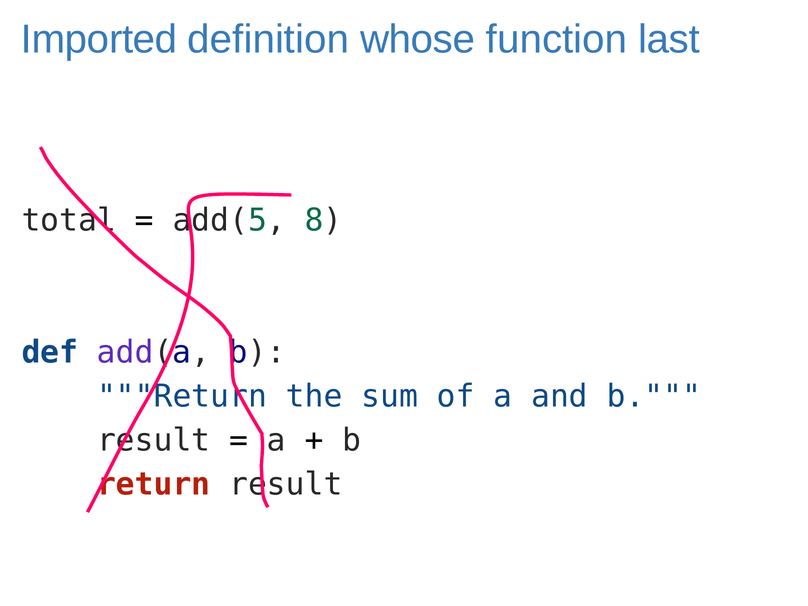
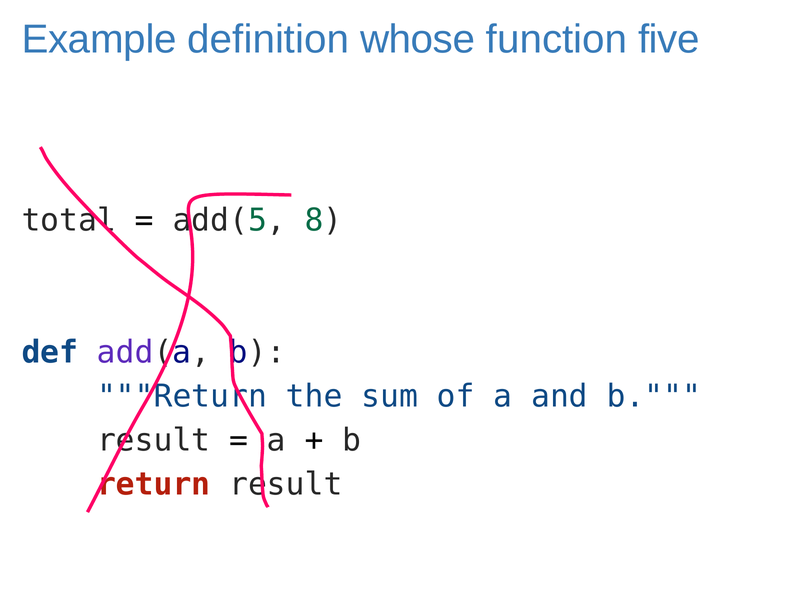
Imported: Imported -> Example (99, 39)
last: last -> five (669, 39)
